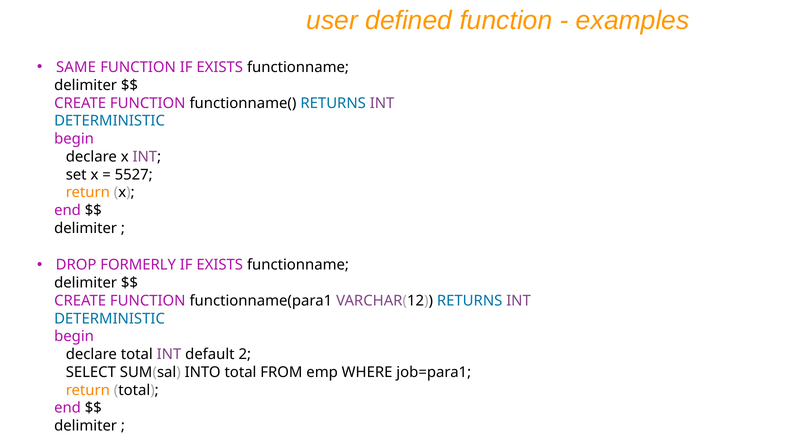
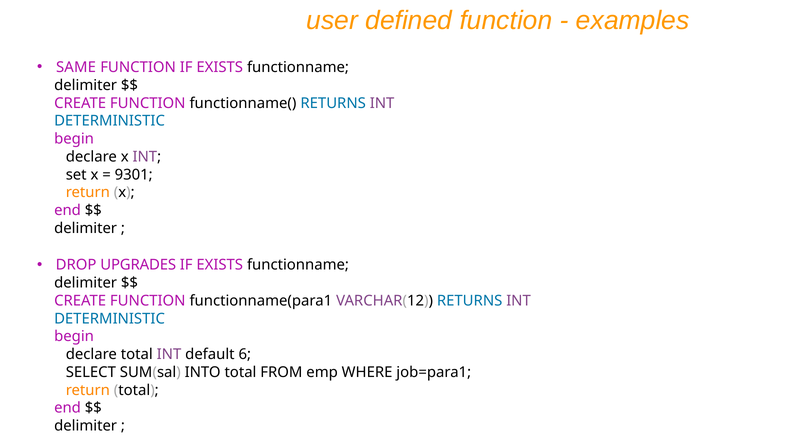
5527: 5527 -> 9301 (134, 175)
FORMERLY: FORMERLY -> UPGRADES (138, 265)
2: 2 -> 6 (245, 355)
